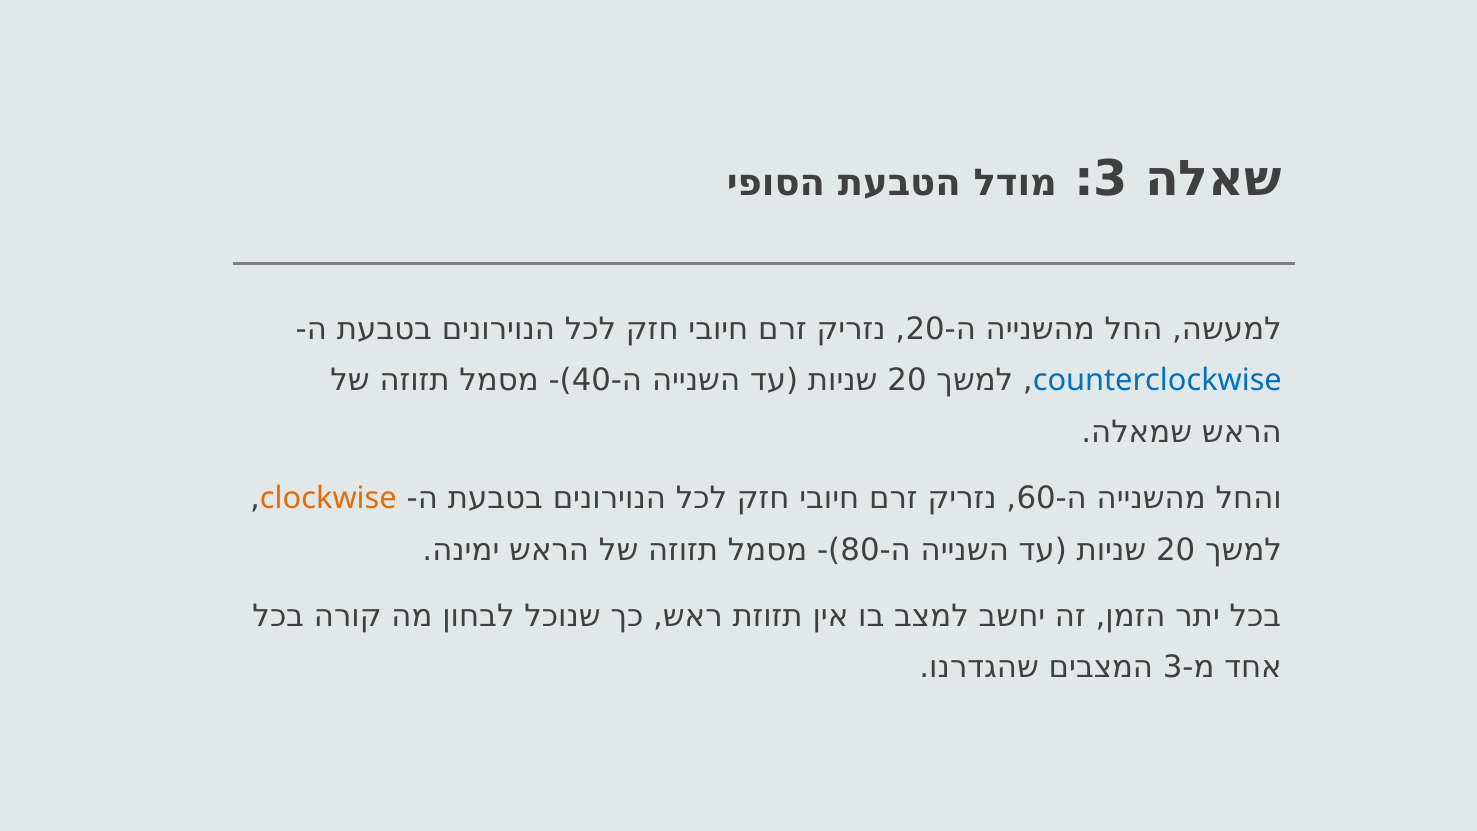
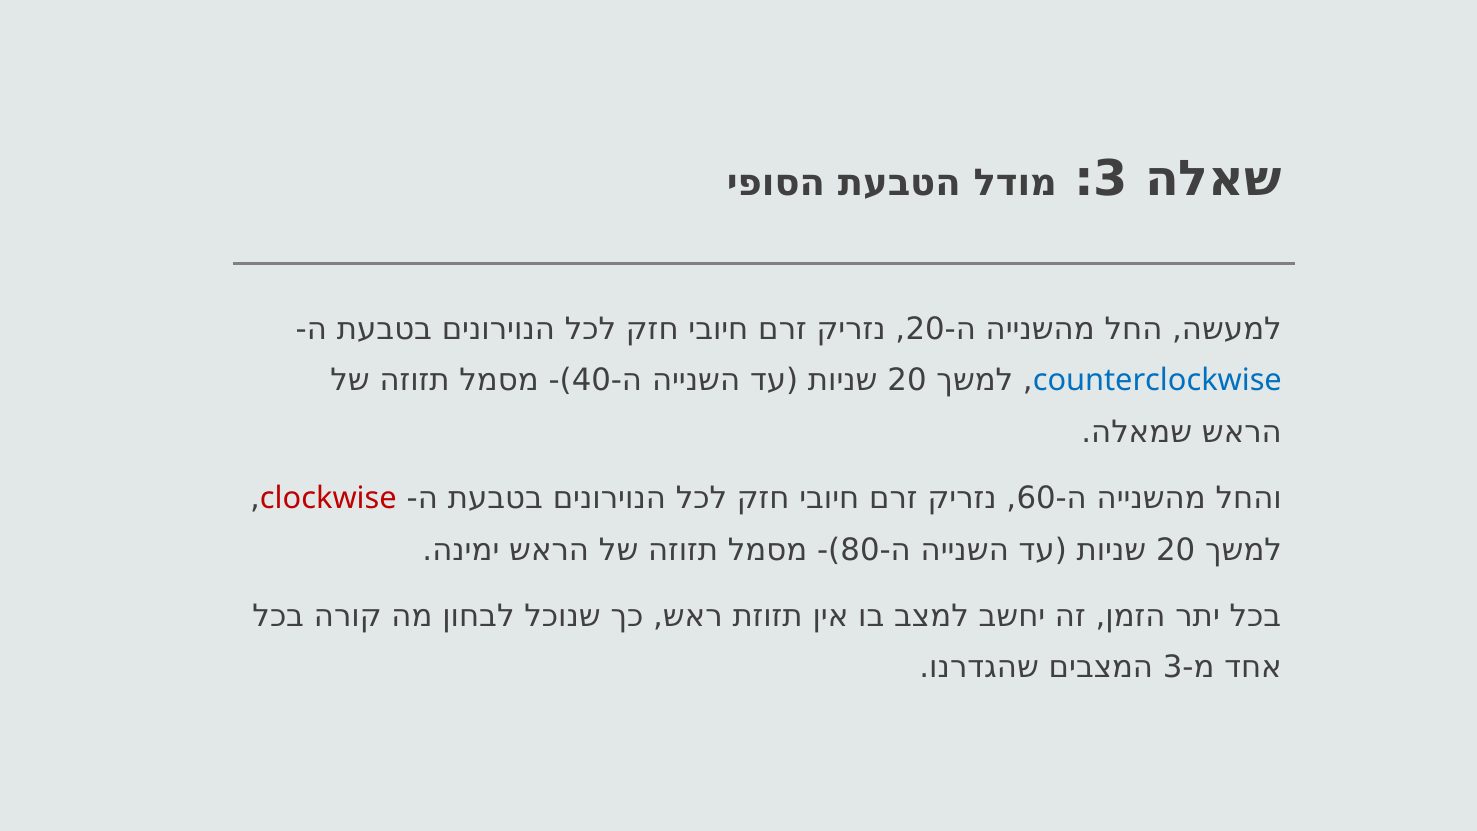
clockwise colour: orange -> red (328, 498)
